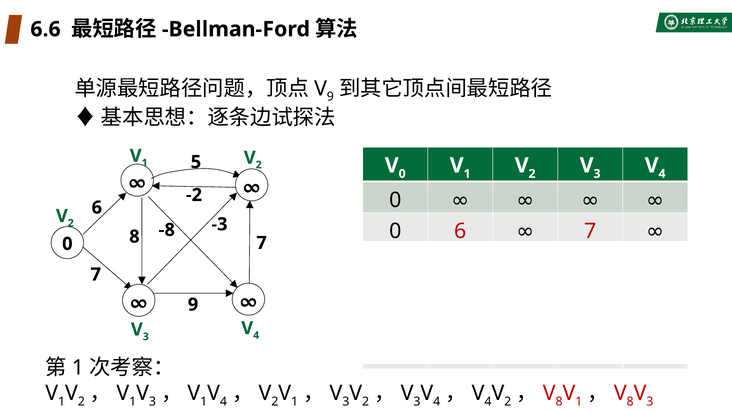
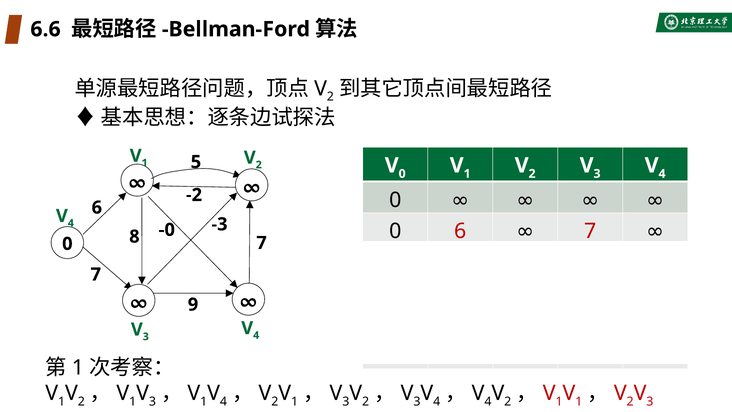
9: 9 -> 2 (330, 97)
2: 2 -> 4 (71, 223)
-8: -8 -> -0 (167, 230)
8: 8 -> 1 (559, 401)
8: 8 -> 2 (630, 401)
